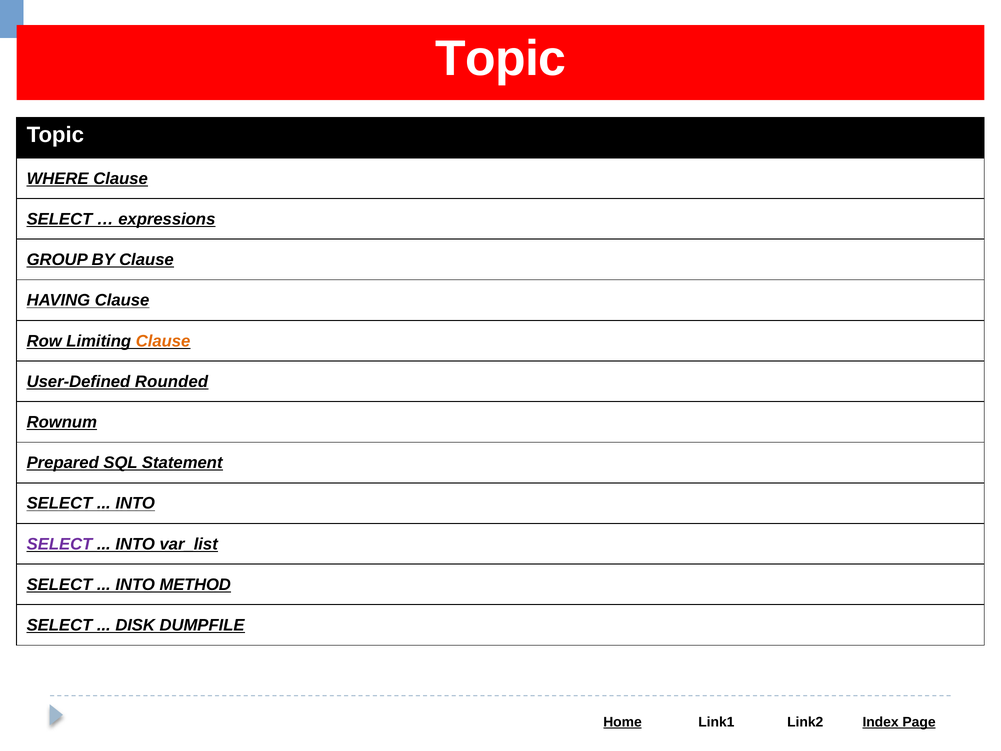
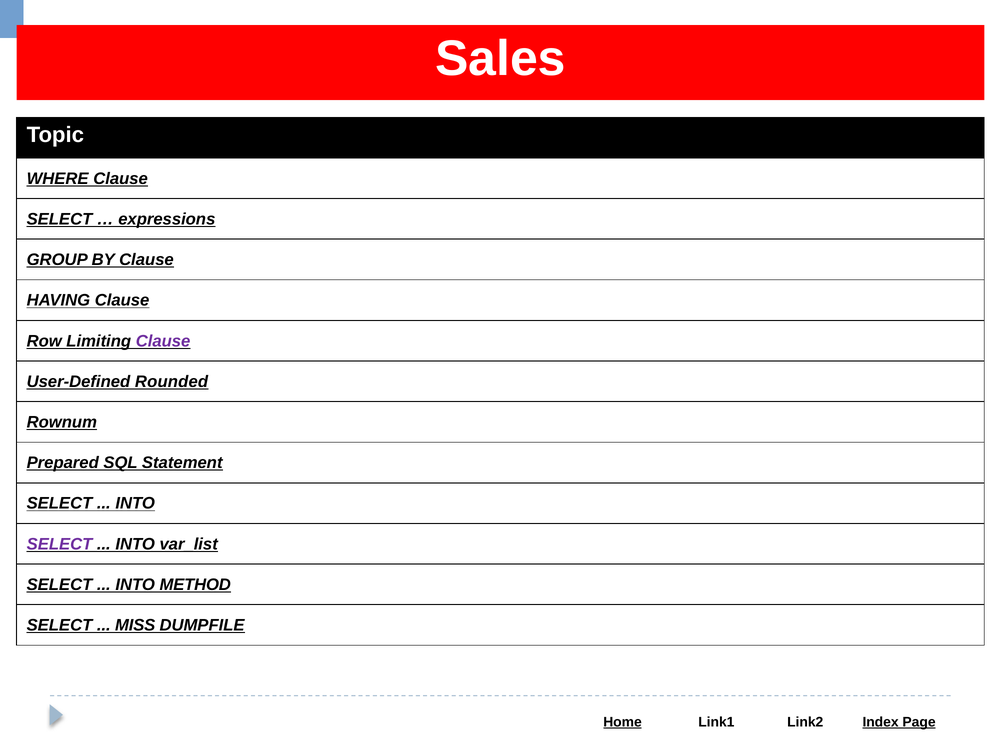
Topic: Topic -> Sales (500, 59)
Clause colour: orange -> purple (163, 341)
DISK: DISK -> MISS (135, 625)
